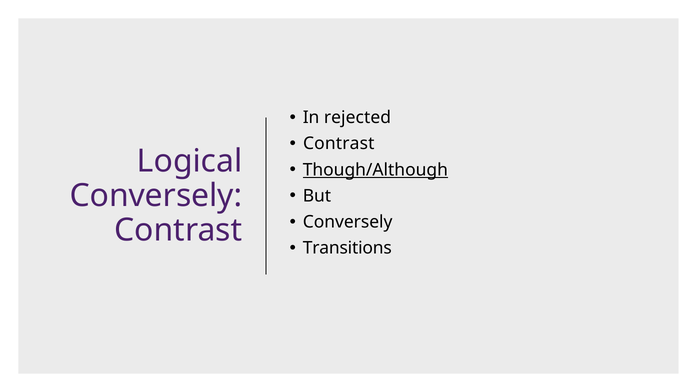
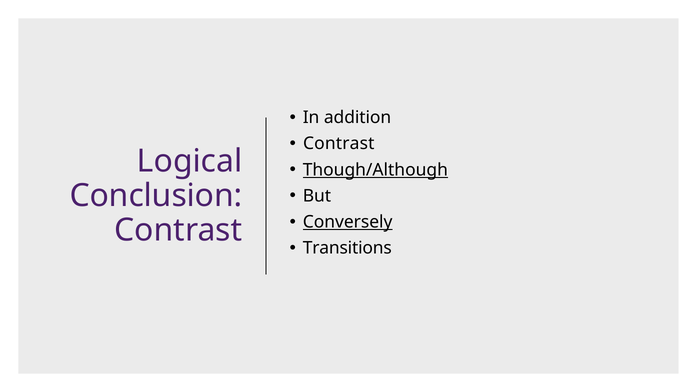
rejected: rejected -> addition (358, 118)
Conversely: Conversely -> Conclusion (156, 196)
Conversely underline: none -> present (348, 222)
